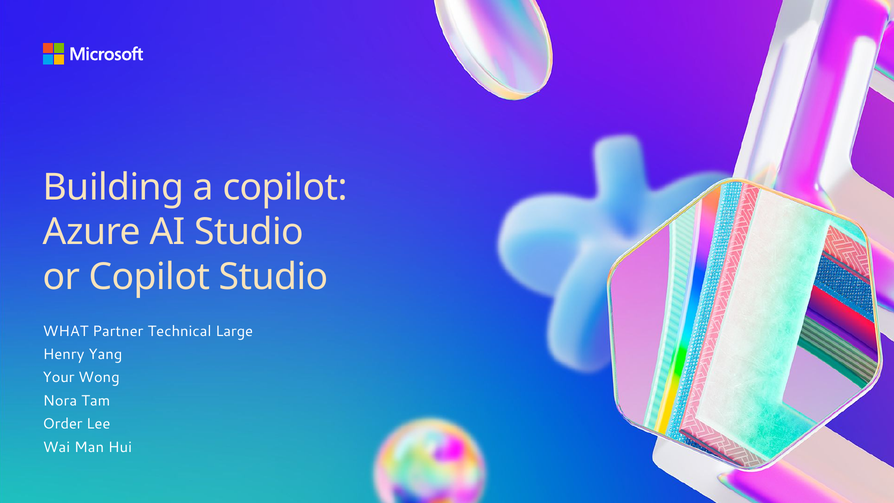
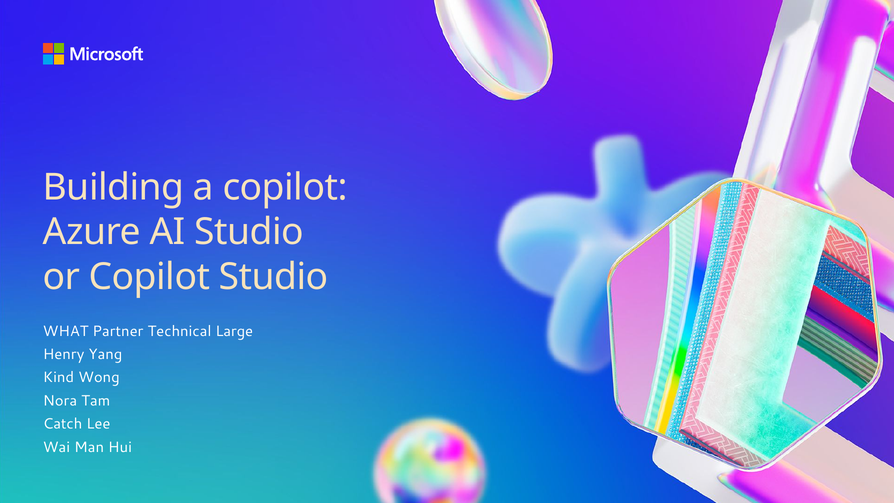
Your: Your -> Kind (58, 377)
Order: Order -> Catch (63, 424)
